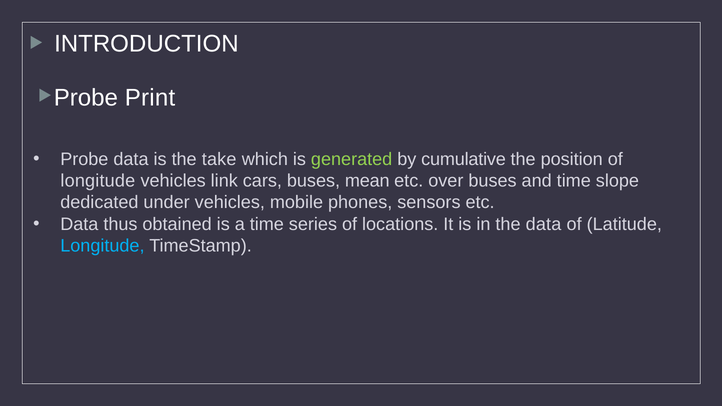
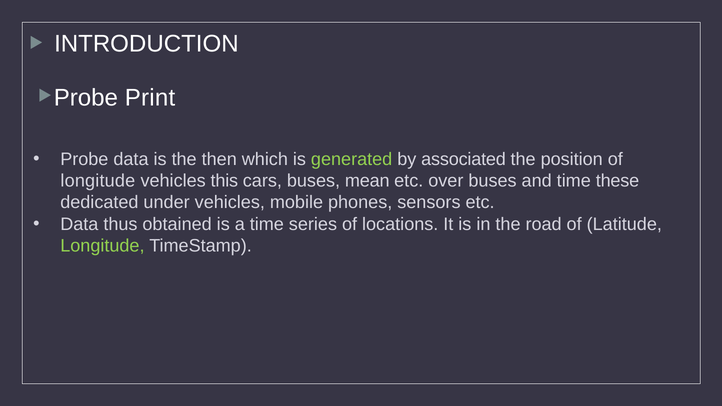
take: take -> then (219, 159)
cumulative: cumulative -> associated (464, 159)
link: link -> this (224, 181)
slope: slope -> these (618, 181)
the data: data -> road (544, 224)
Longitude colour: light blue -> light green (102, 246)
